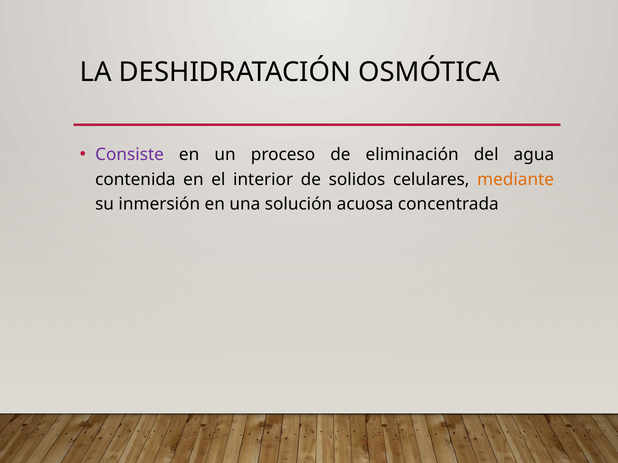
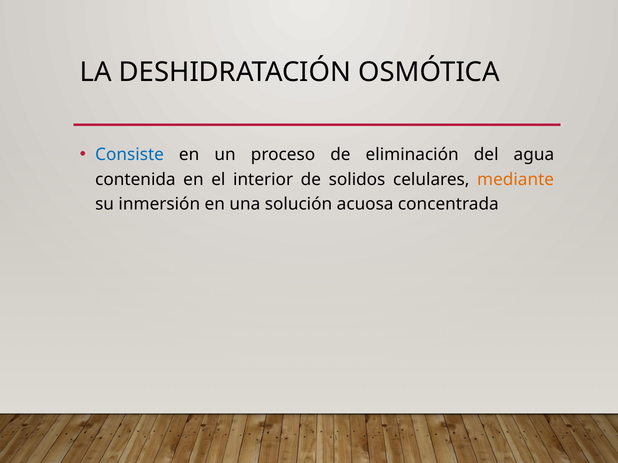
Consiste colour: purple -> blue (130, 155)
